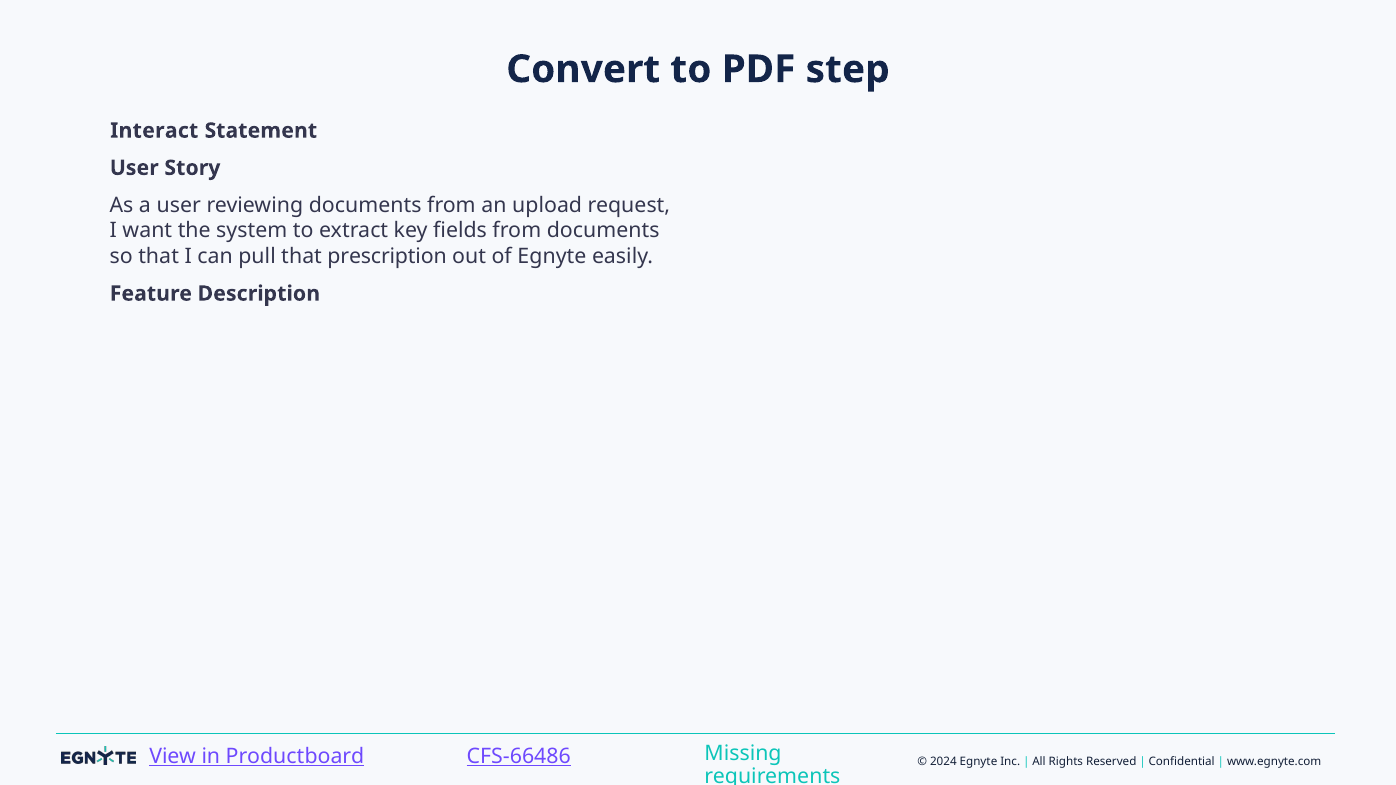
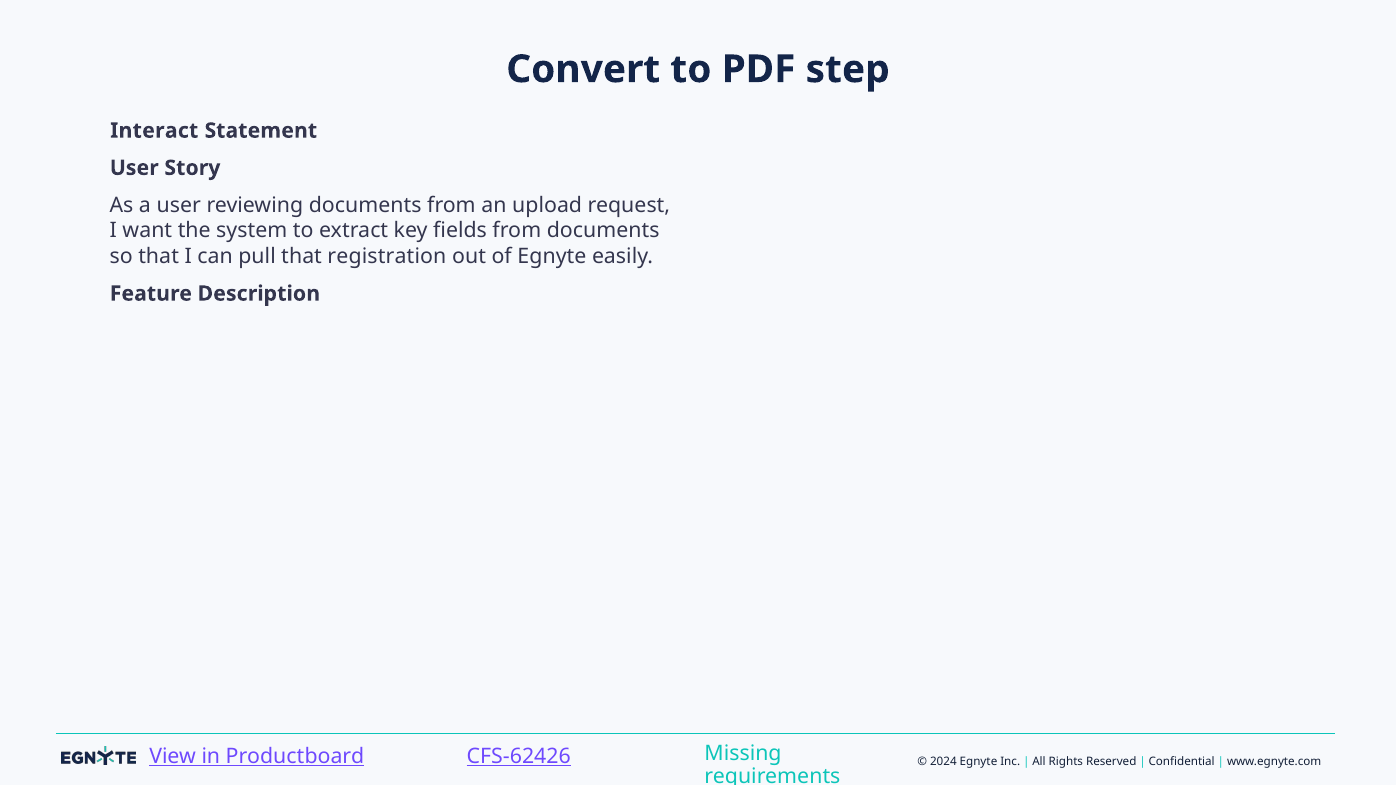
prescription: prescription -> registration (387, 256)
CFS-66486: CFS-66486 -> CFS-62426 (519, 756)
